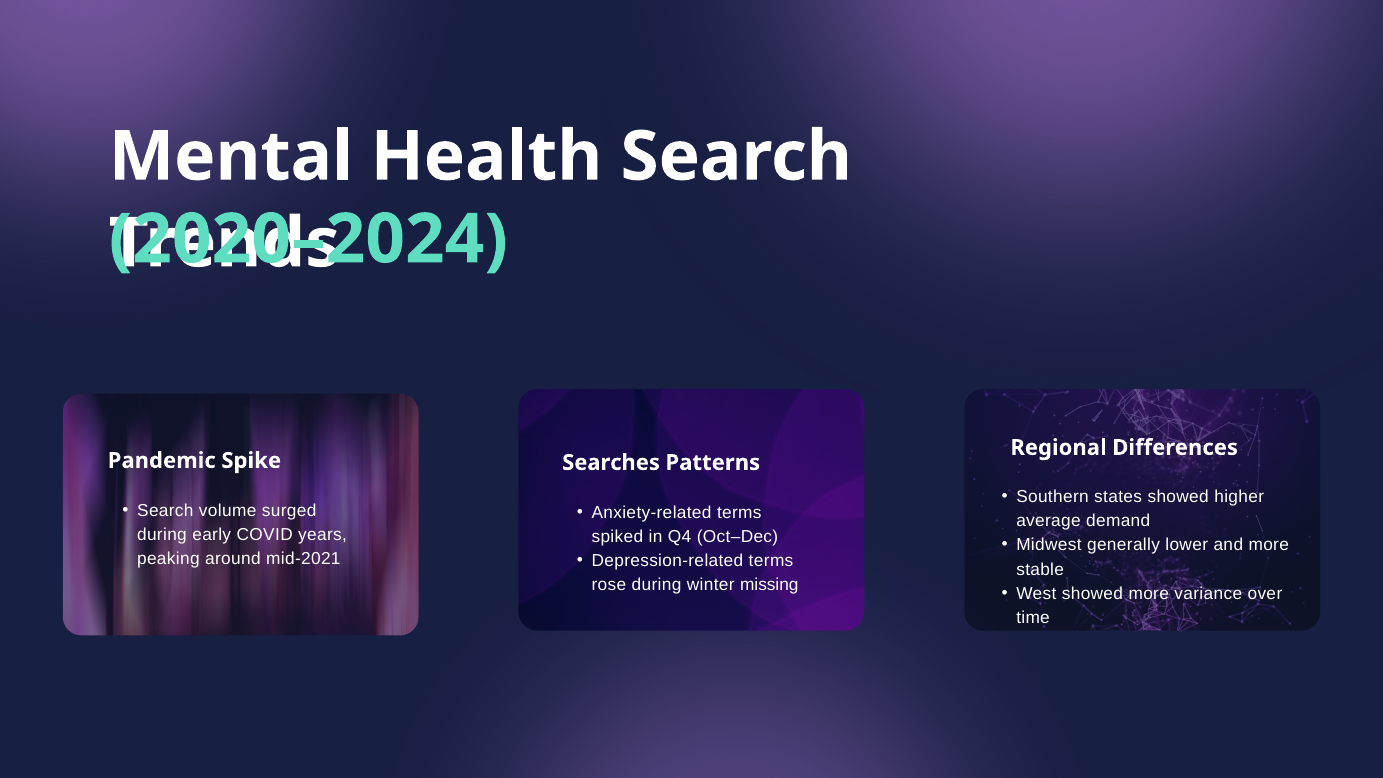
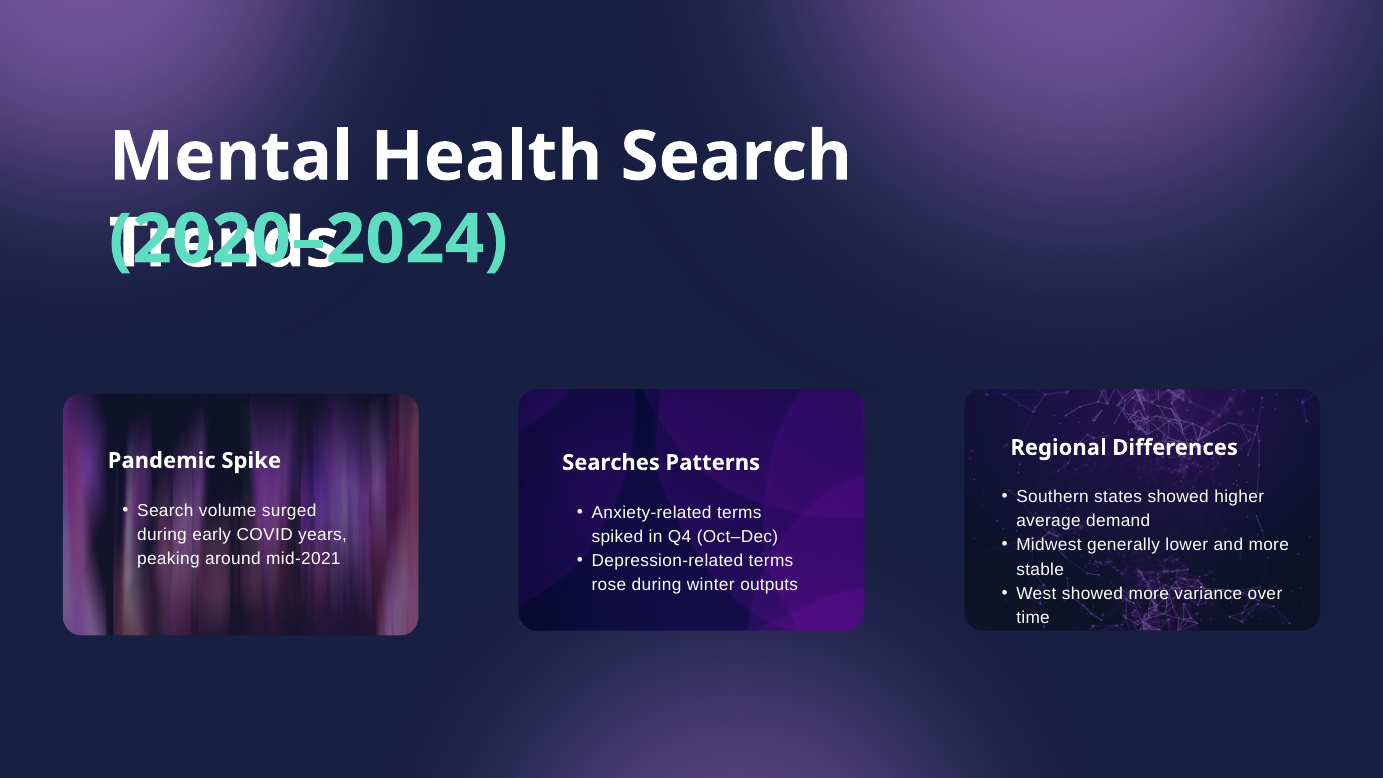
missing: missing -> outputs (769, 585)
